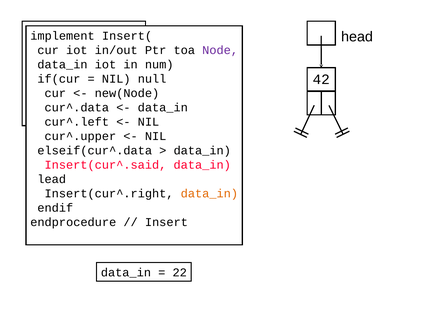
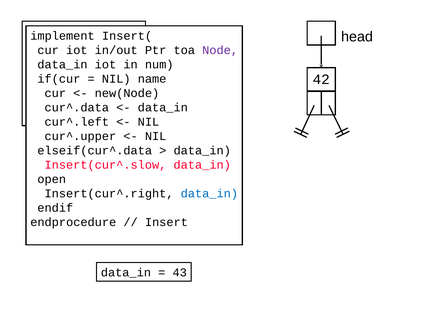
null: null -> name (152, 79)
Insert(cur^.said: Insert(cur^.said -> Insert(cur^.slow (105, 165)
lead: lead -> open (52, 179)
data_in colour: orange -> blue (209, 193)
22: 22 -> 43 (180, 272)
